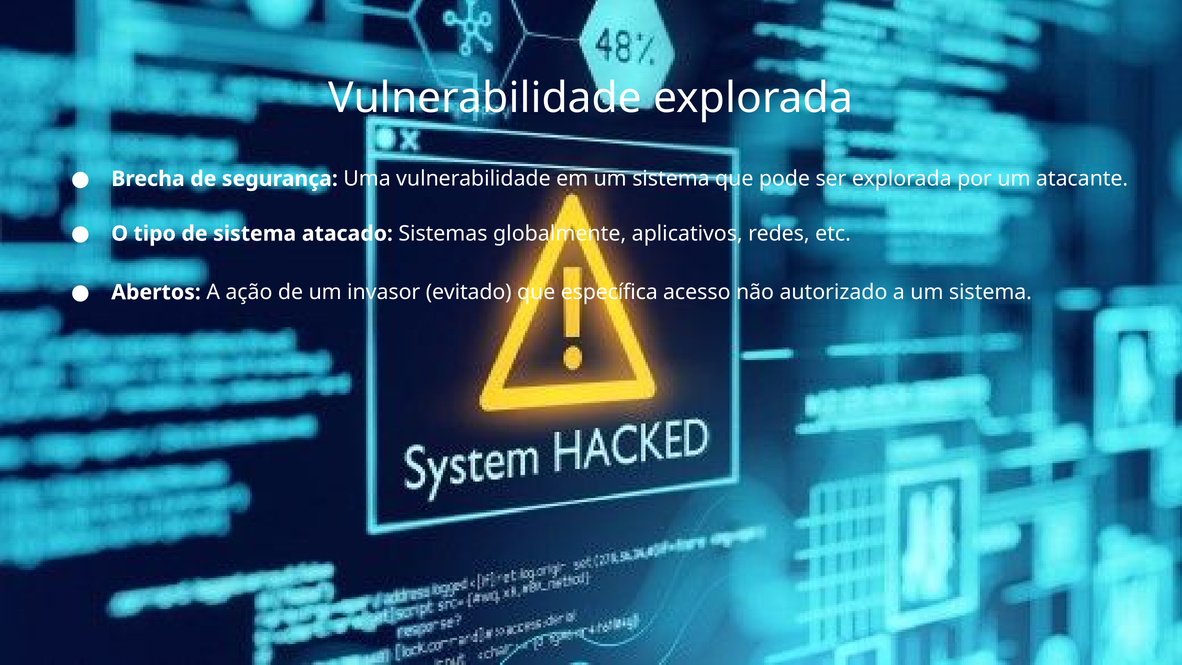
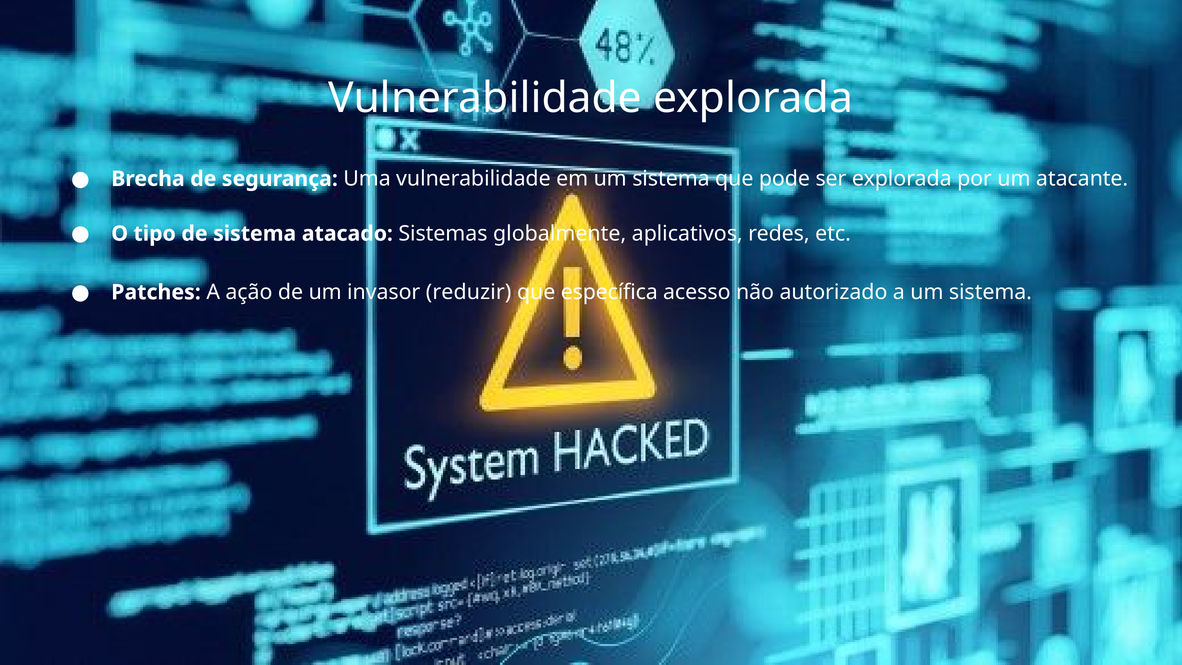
Abertos: Abertos -> Patches (156, 292)
evitado: evitado -> reduzir (469, 292)
